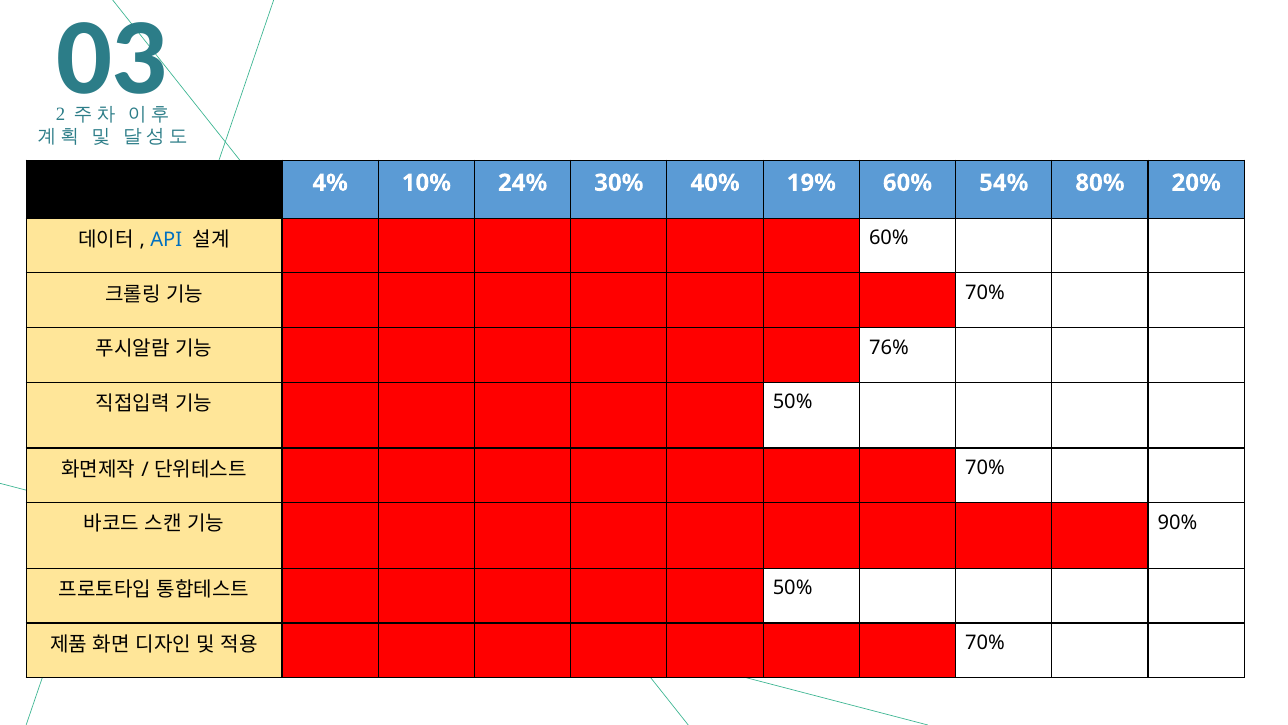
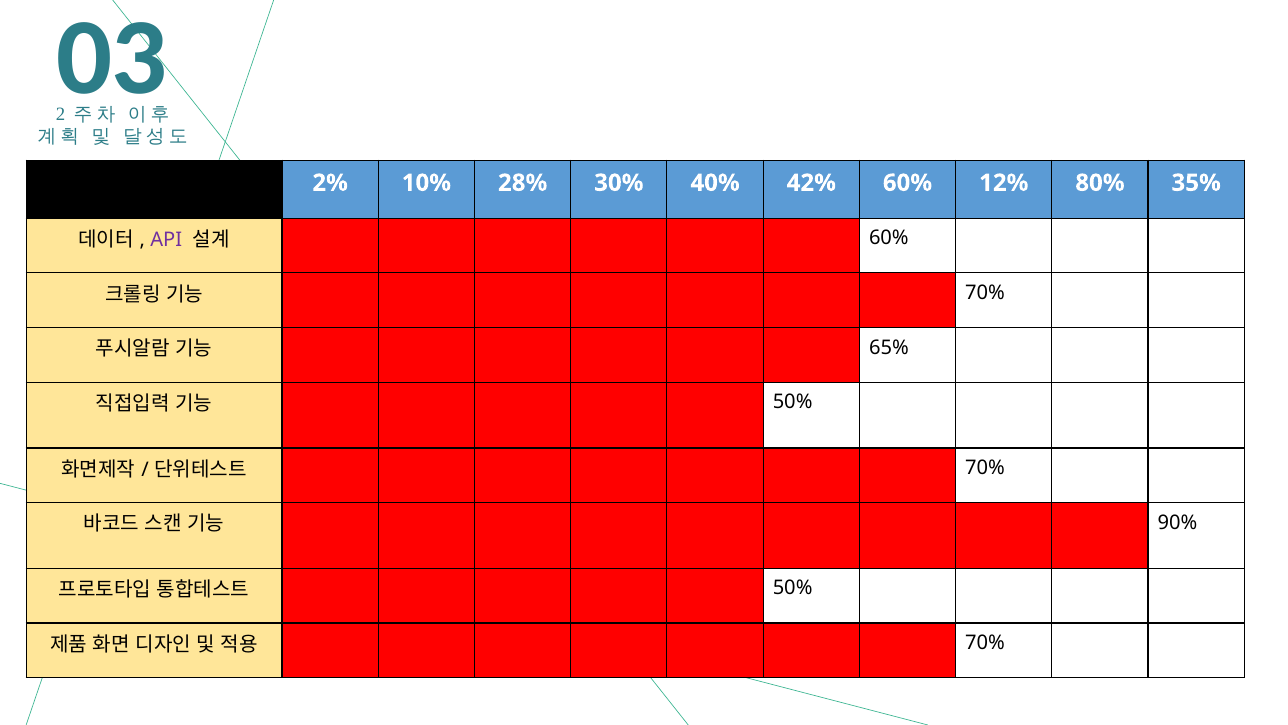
4%: 4% -> 2% (330, 183)
24%: 24% -> 28% (523, 183)
19%: 19% -> 42% (811, 183)
54%: 54% -> 12% (1004, 183)
20%: 20% -> 35% (1196, 183)
API colour: blue -> purple (166, 240)
76%: 76% -> 65% (889, 347)
